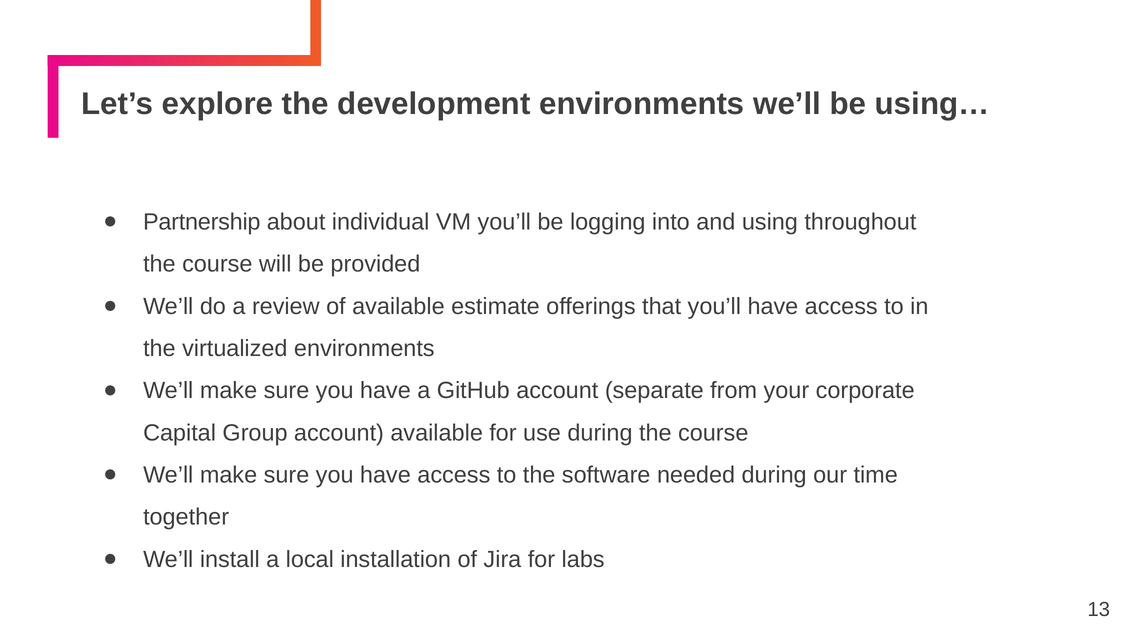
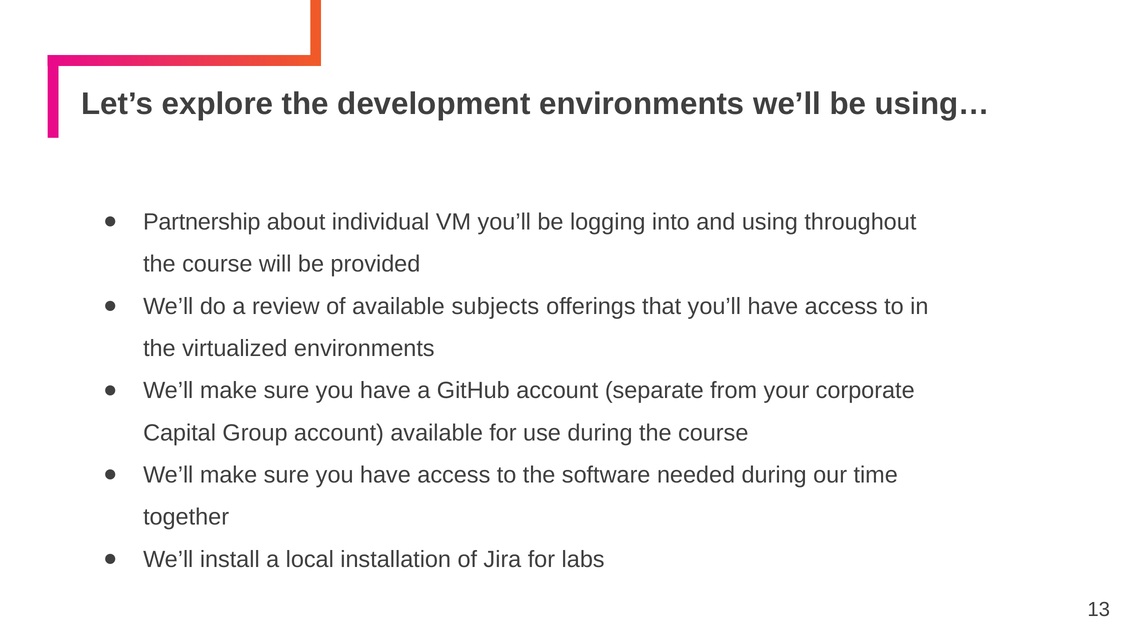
estimate: estimate -> subjects (495, 307)
